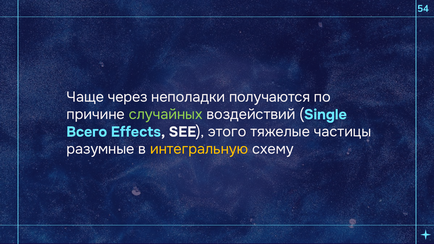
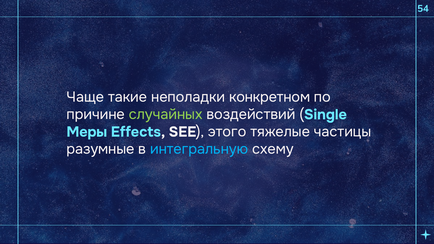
через: через -> такие (128, 97)
получаются: получаются -> конкретном (270, 97)
Всего: Всего -> Меры (87, 132)
интегральную colour: yellow -> light blue (199, 149)
